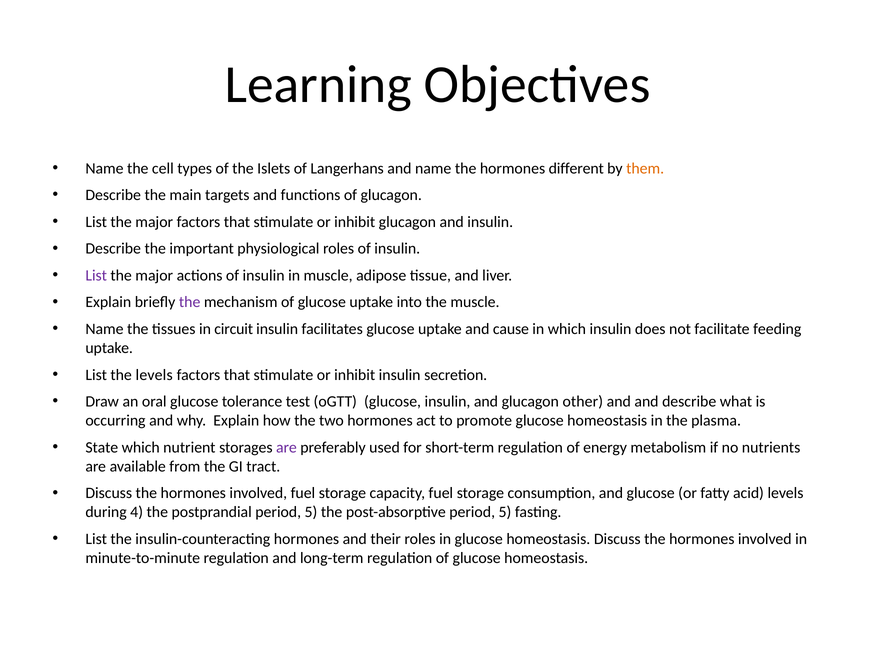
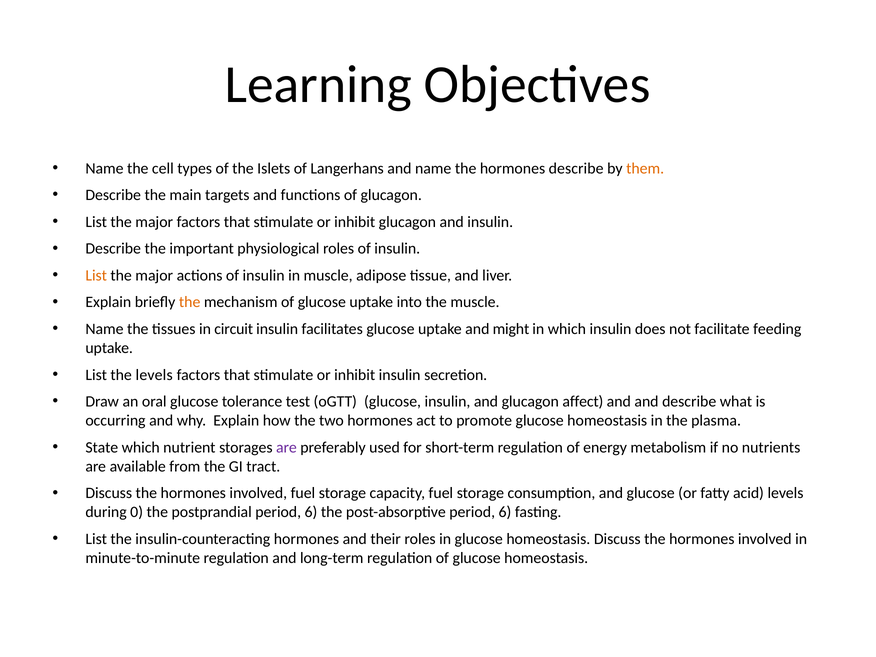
hormones different: different -> describe (576, 168)
List colour: purple -> orange (96, 275)
the colour: purple -> orange (190, 302)
cause: cause -> might (511, 329)
other: other -> affect (583, 402)
4: 4 -> 0 (137, 512)
postprandial period 5: 5 -> 6 (311, 512)
post-absorptive period 5: 5 -> 6 (505, 512)
